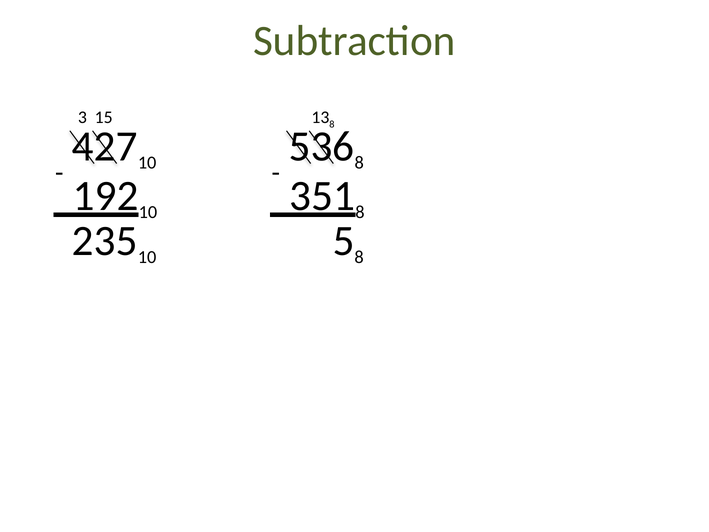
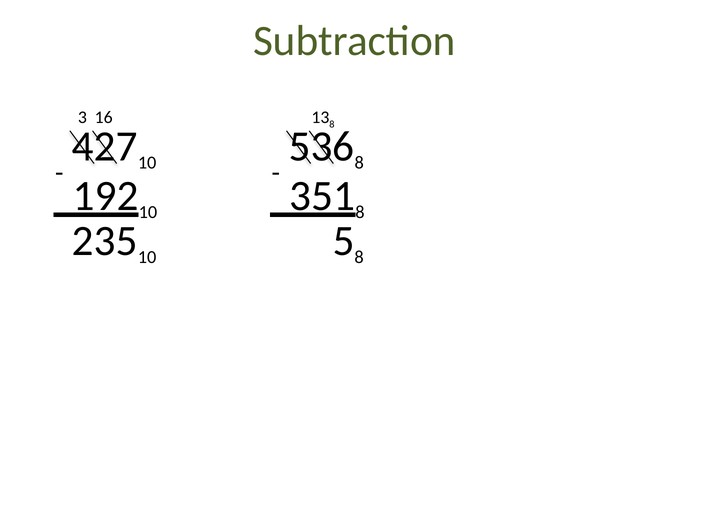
15: 15 -> 16 (104, 117)
